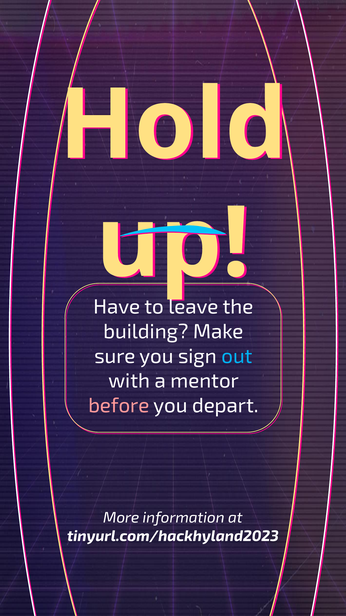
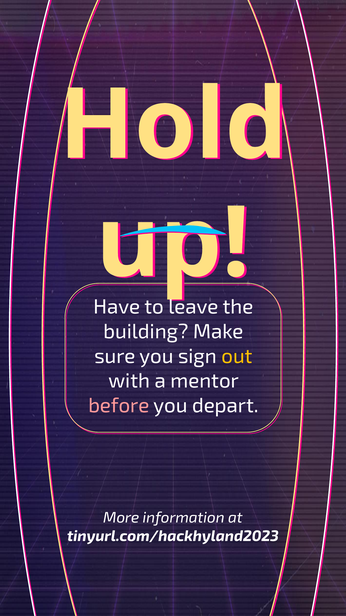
out colour: light blue -> yellow (237, 356)
